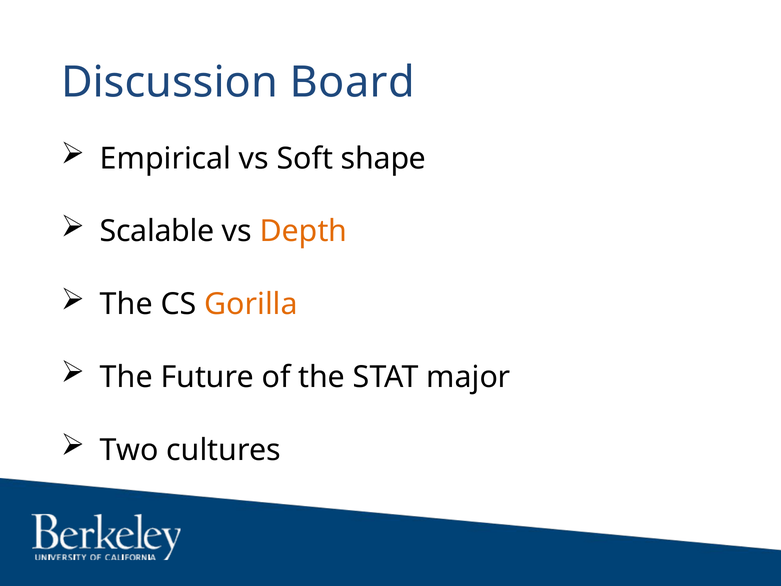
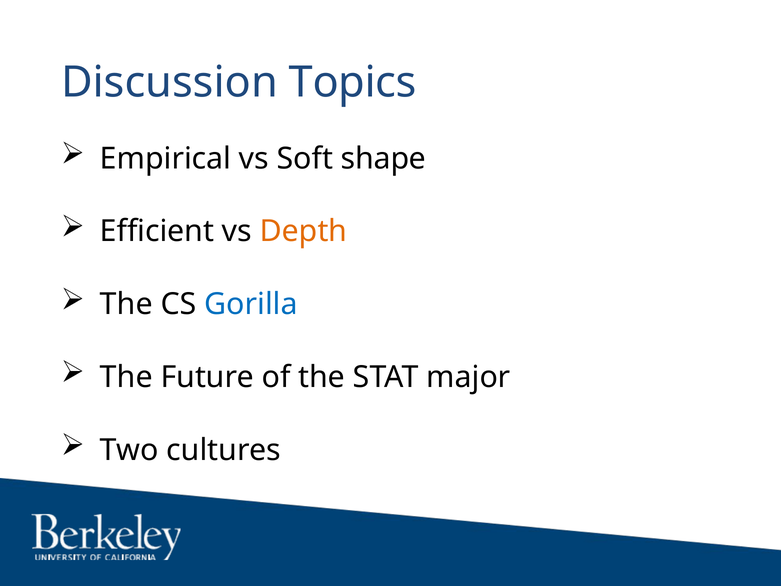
Board: Board -> Topics (353, 82)
Scalable: Scalable -> Efficient (157, 231)
Gorilla colour: orange -> blue (251, 304)
